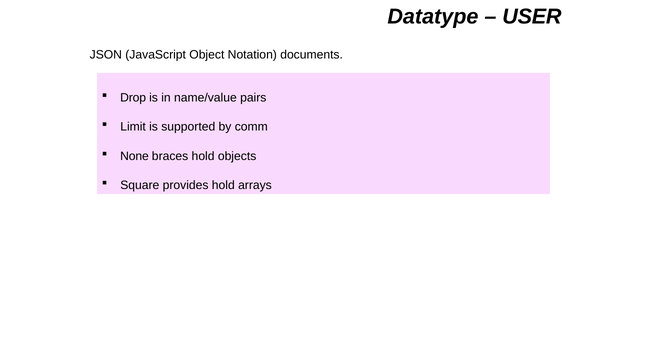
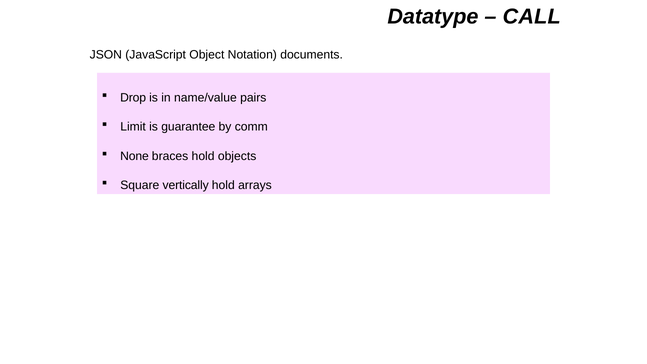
USER: USER -> CALL (532, 17)
supported: supported -> guarantee (188, 127)
provides: provides -> vertically (186, 185)
